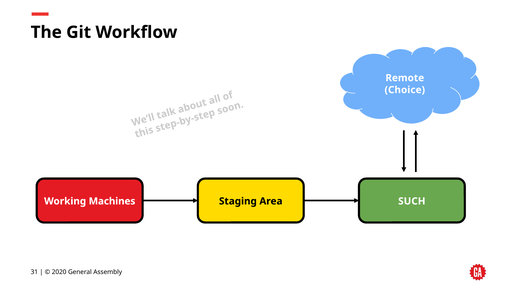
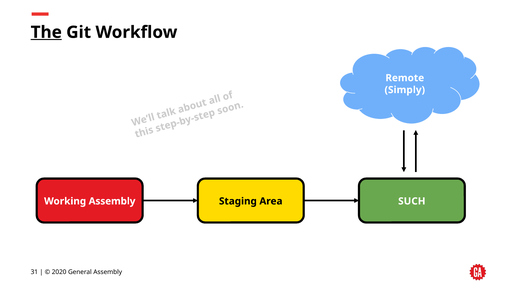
The underline: none -> present (46, 32)
Choice: Choice -> Simply (405, 90)
Working Machines: Machines -> Assembly (112, 201)
